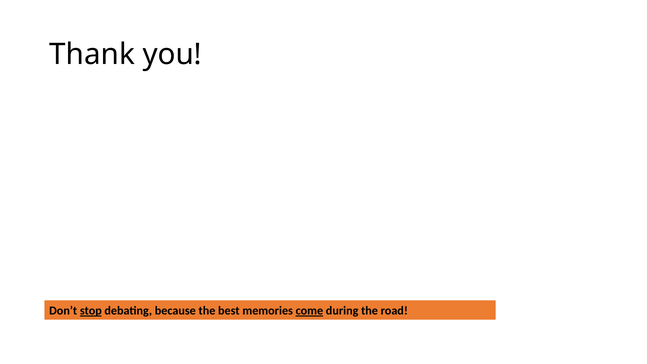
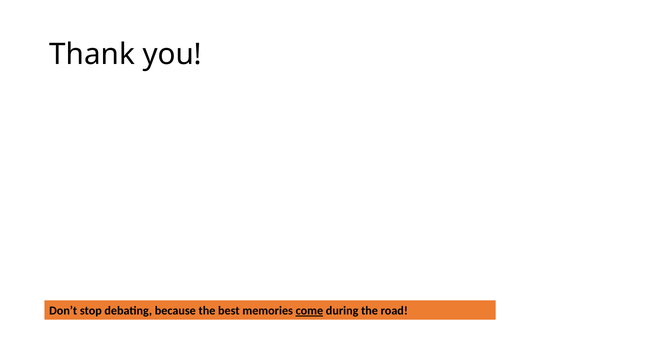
stop underline: present -> none (91, 311)
